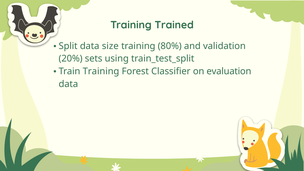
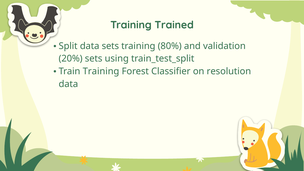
data size: size -> sets (110, 46)
evaluation: evaluation -> resolution (229, 71)
